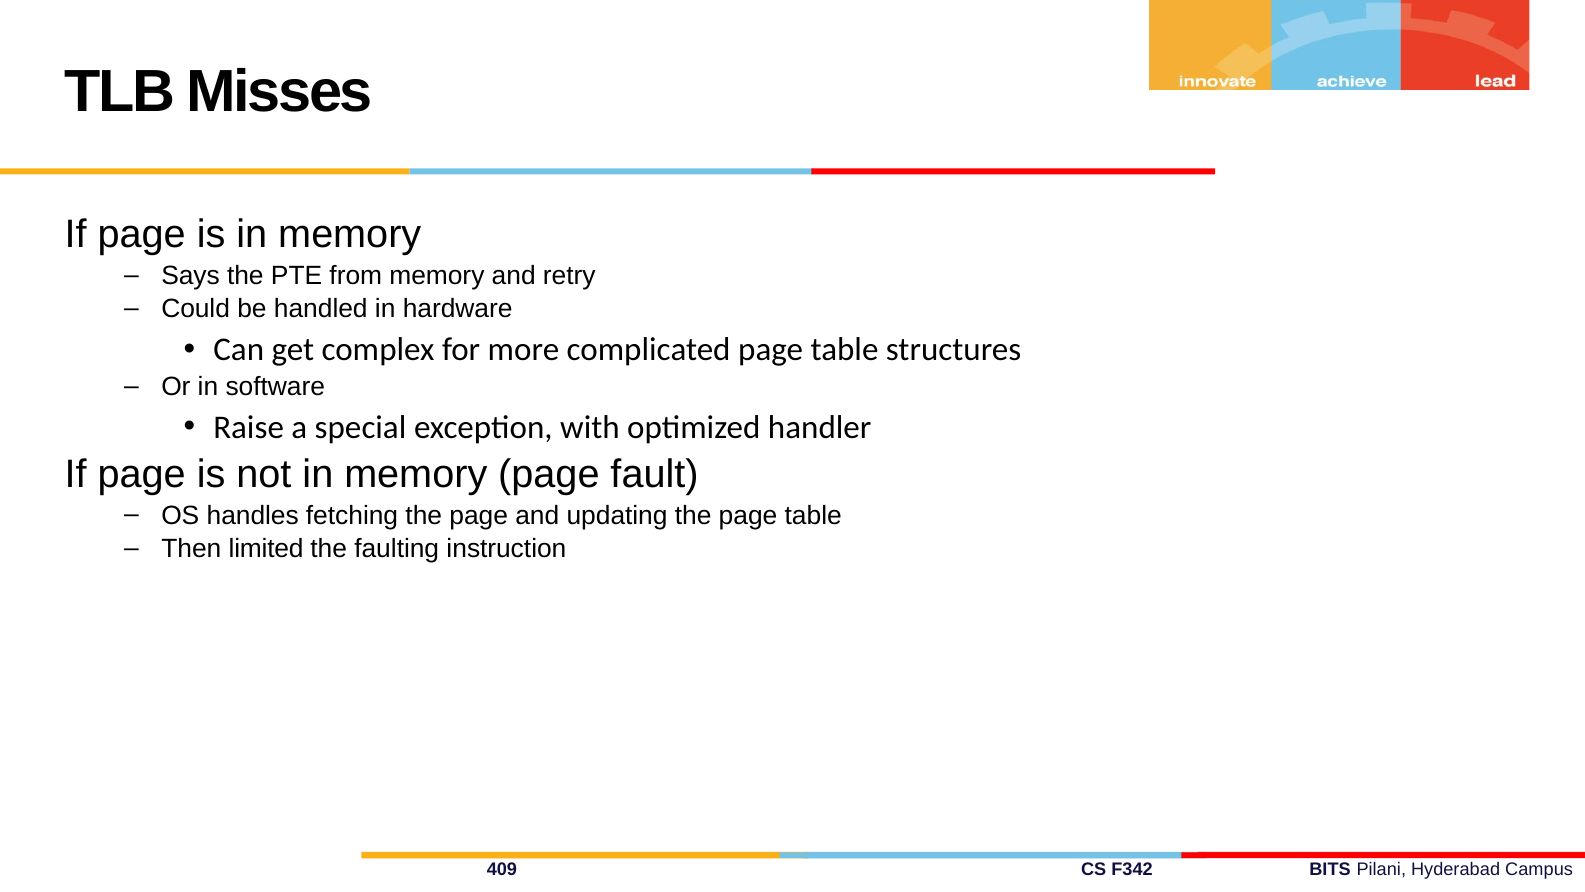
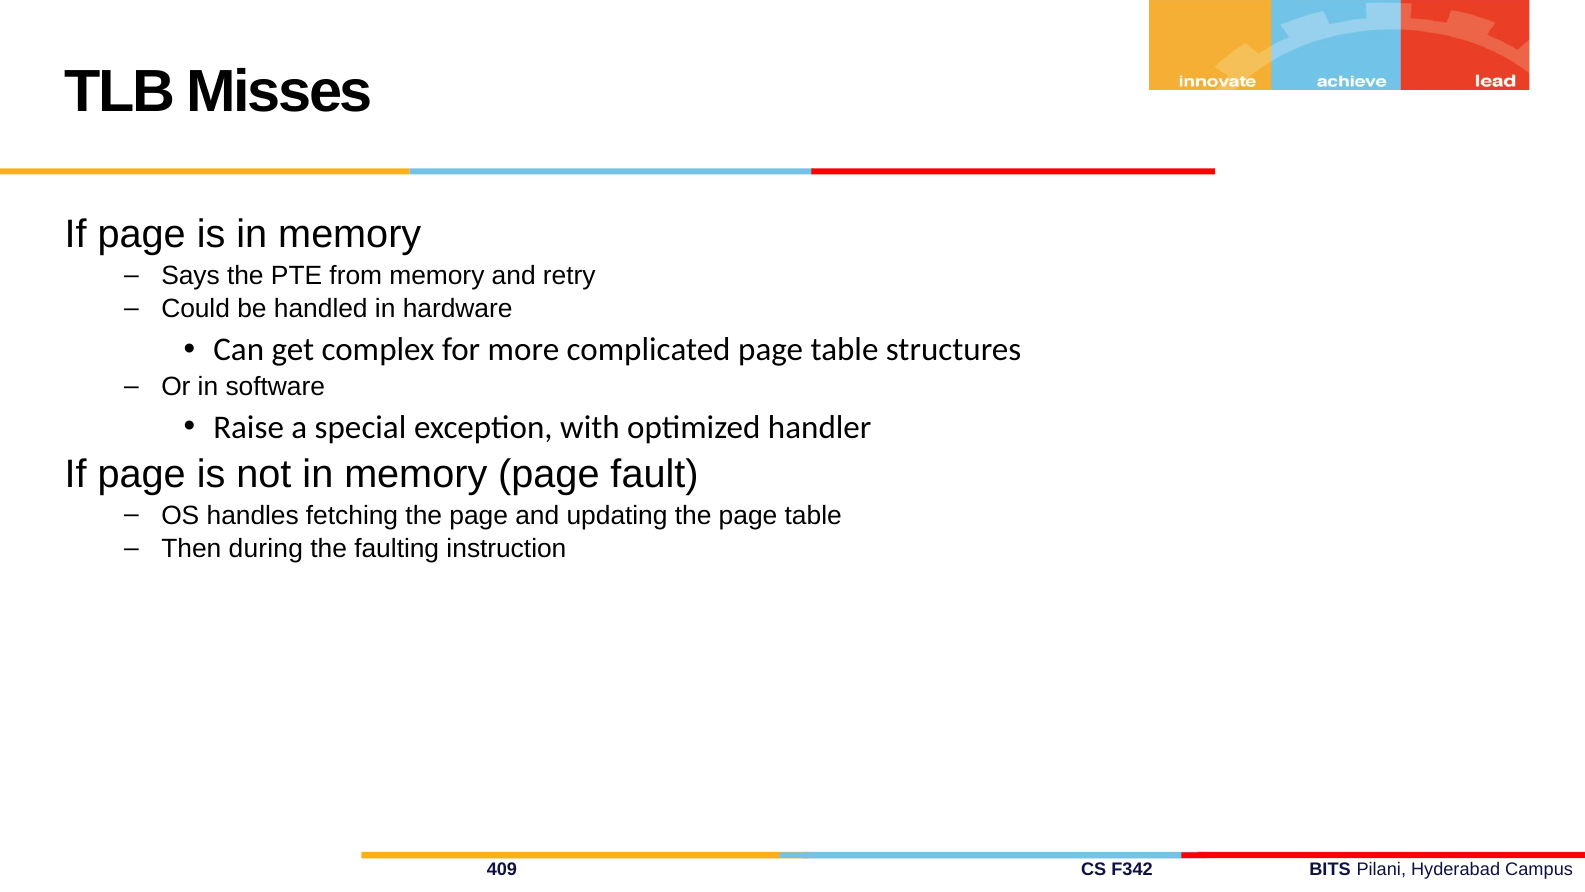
limited: limited -> during (266, 549)
